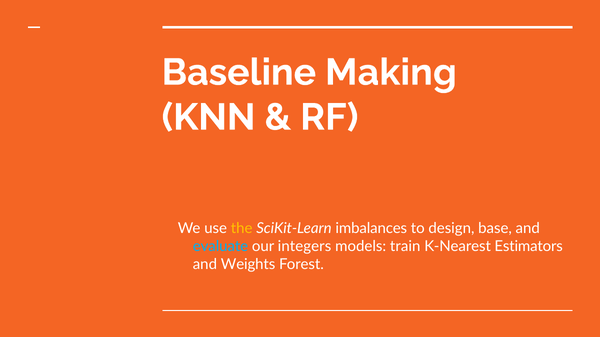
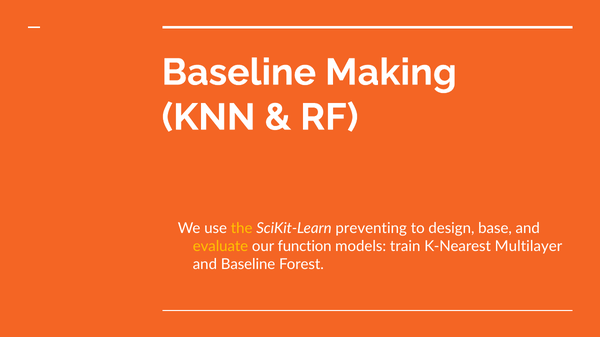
imbalances: imbalances -> preventing (371, 229)
evaluate colour: light blue -> yellow (220, 247)
integers: integers -> function (305, 247)
Estimators: Estimators -> Multilayer (529, 247)
and Weights: Weights -> Baseline (248, 265)
